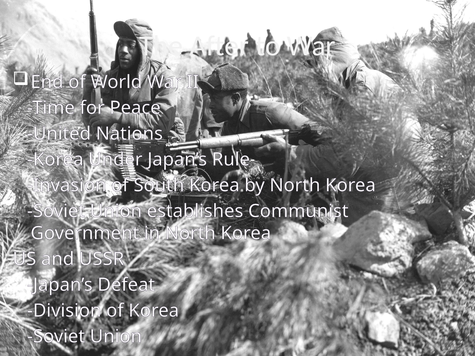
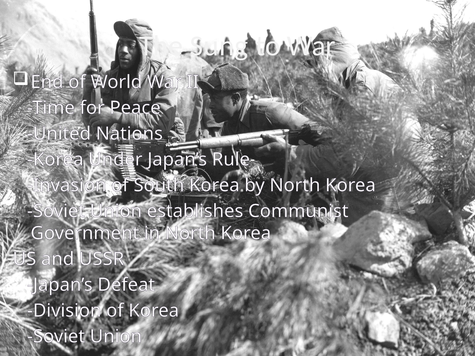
After: After -> Sung (219, 46)
